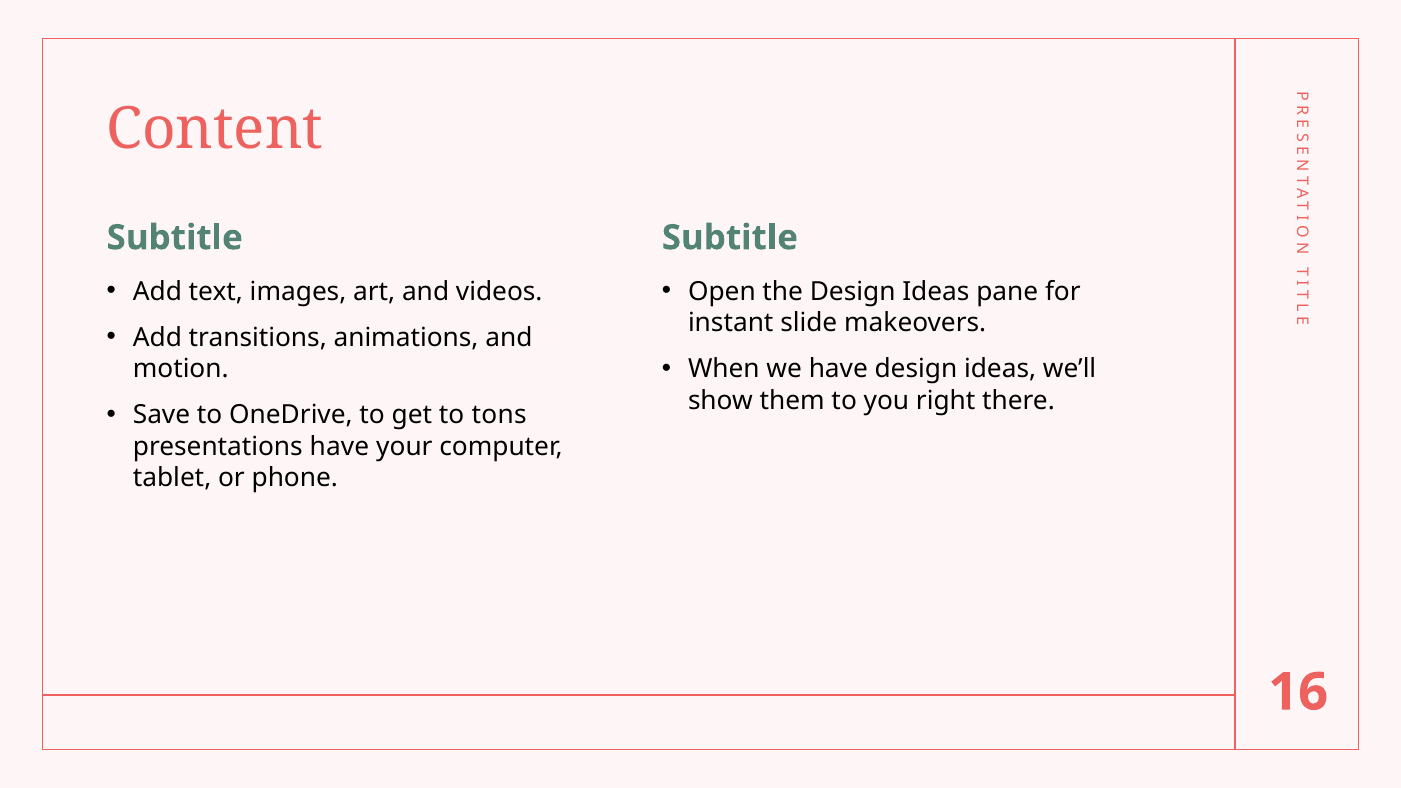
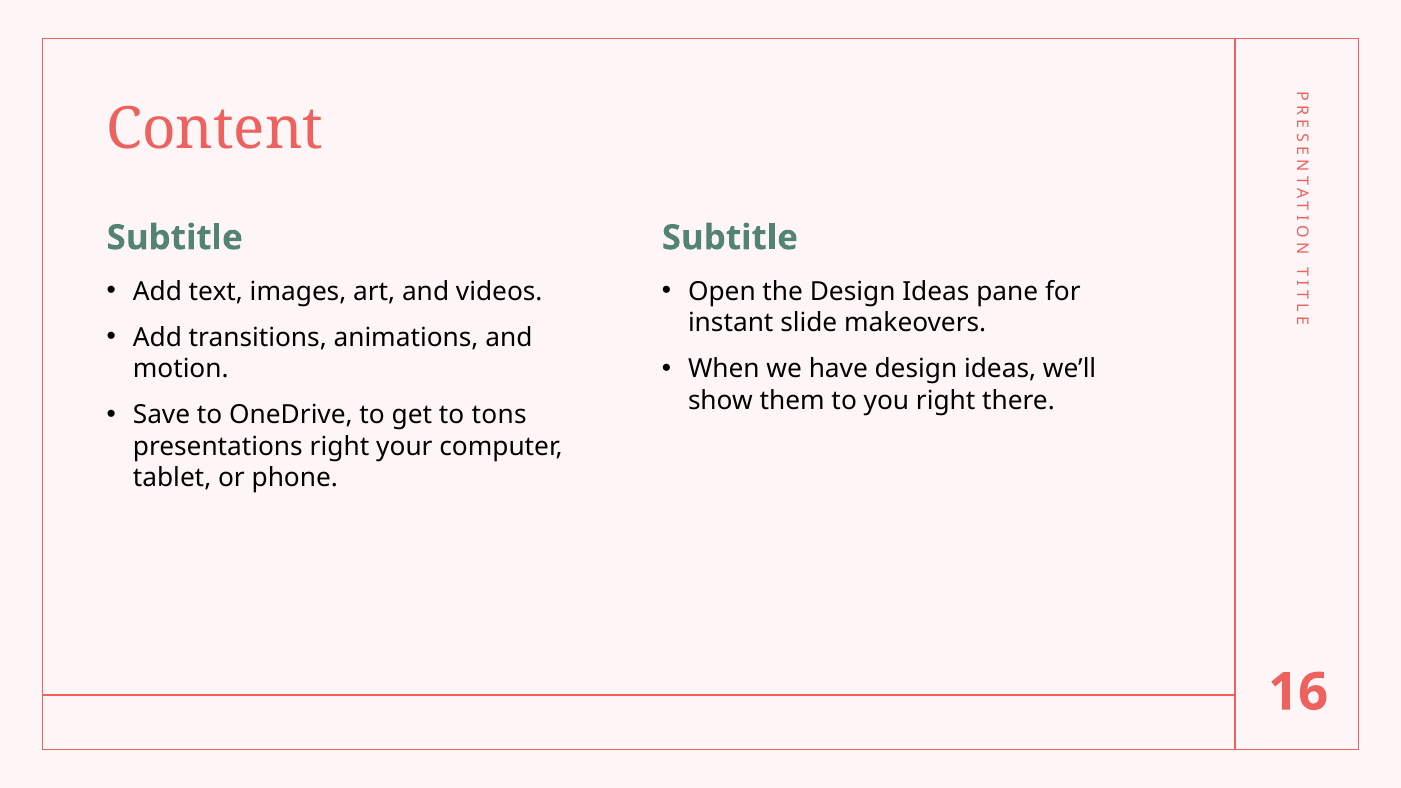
presentations have: have -> right (339, 447)
